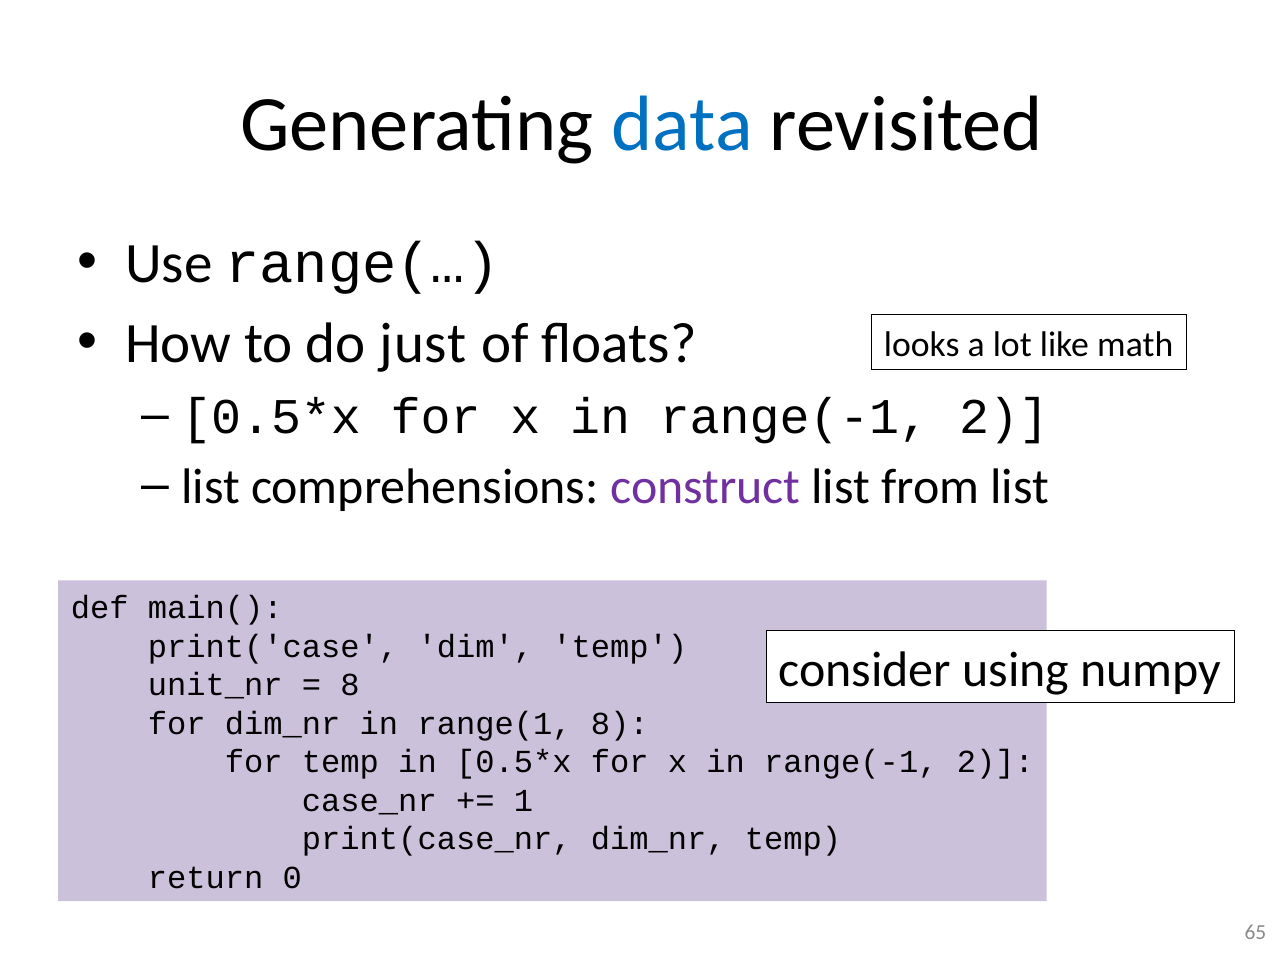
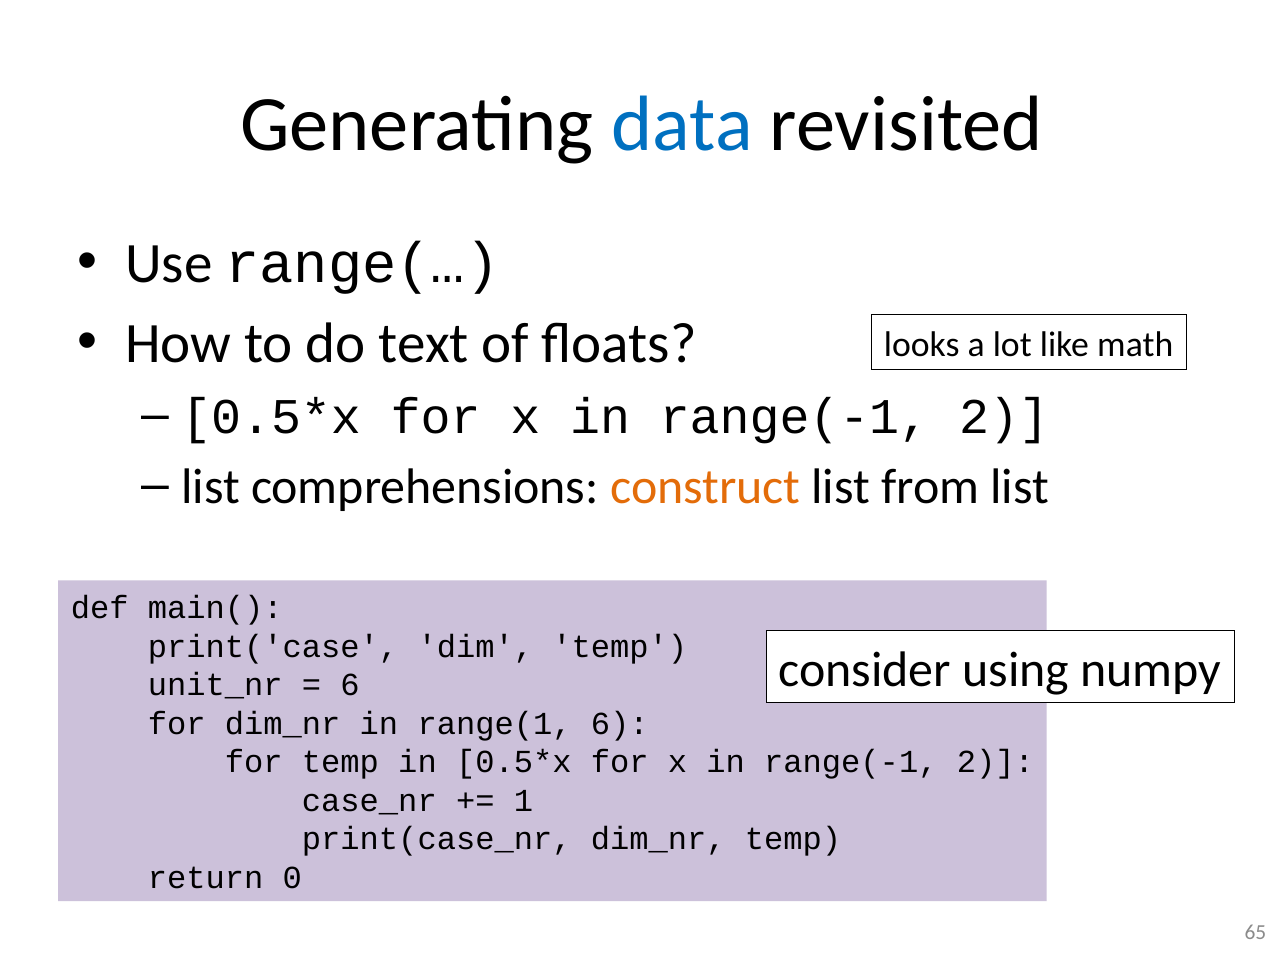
just: just -> text (424, 343)
construct colour: purple -> orange (705, 487)
8: 8 -> 6 (350, 685)
range(1 8: 8 -> 6 (620, 724)
